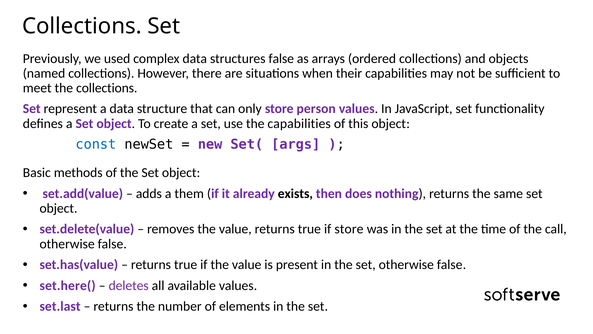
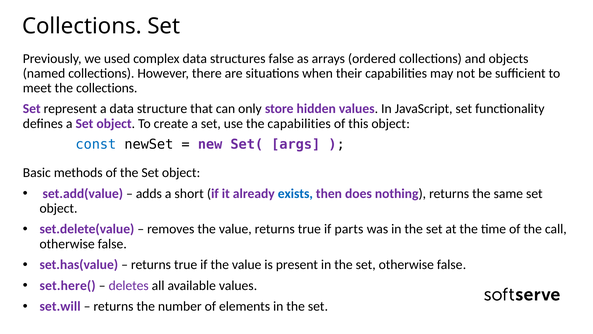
person: person -> hidden (316, 109)
them: them -> short (189, 193)
exists colour: black -> blue (295, 193)
if store: store -> parts (349, 229)
set.last: set.last -> set.will (60, 306)
